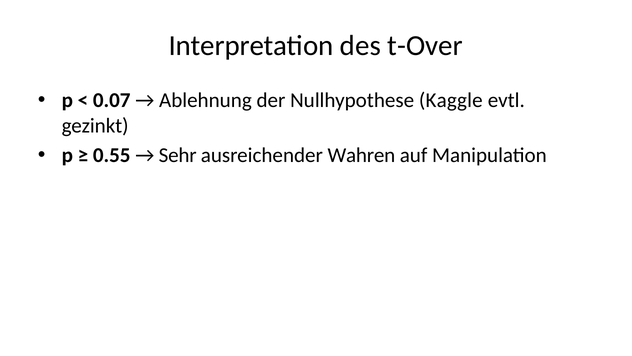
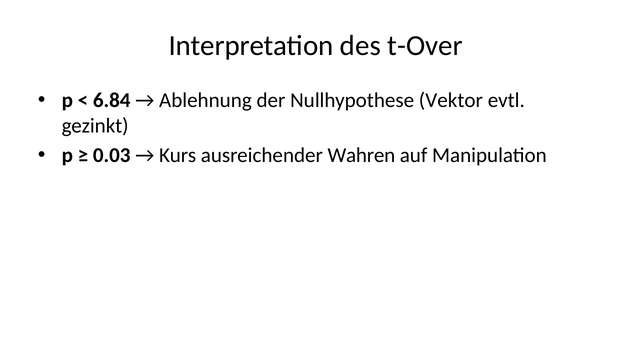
0.07: 0.07 -> 6.84 (112, 100)
Kaggle: Kaggle -> Vektor (451, 100)
0.55: 0.55 -> 0.03 (112, 155)
Sehr: Sehr -> Kurs (178, 155)
